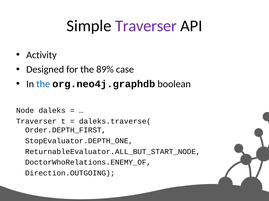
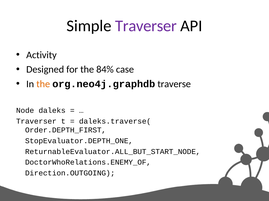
89%: 89% -> 84% (105, 70)
the colour: blue -> orange (43, 84)
boolean: boolean -> traverse (174, 84)
